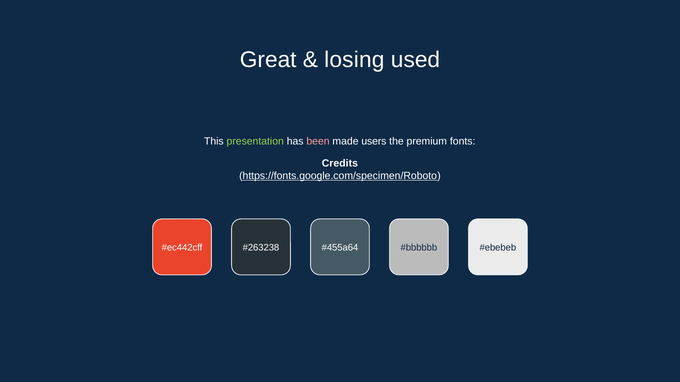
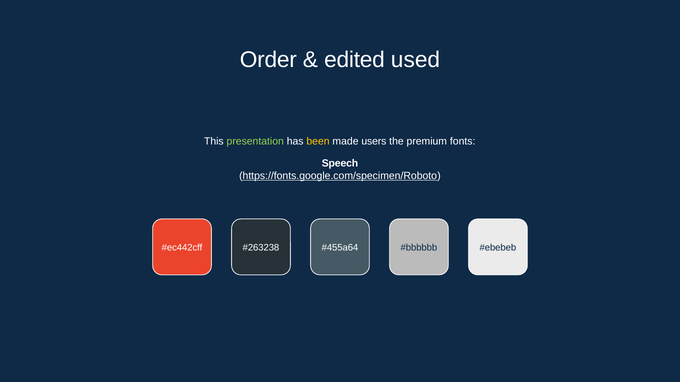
Great: Great -> Order (268, 60)
losing: losing -> edited (355, 60)
been colour: pink -> yellow (318, 142)
Credits: Credits -> Speech (340, 164)
